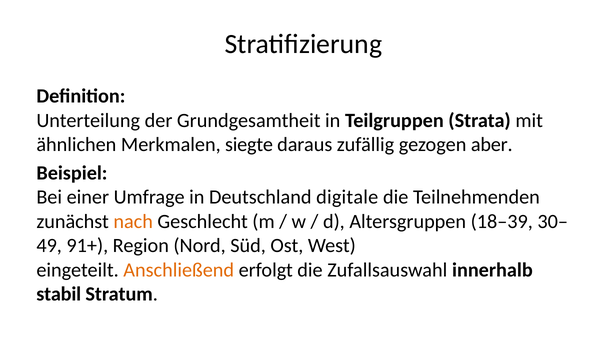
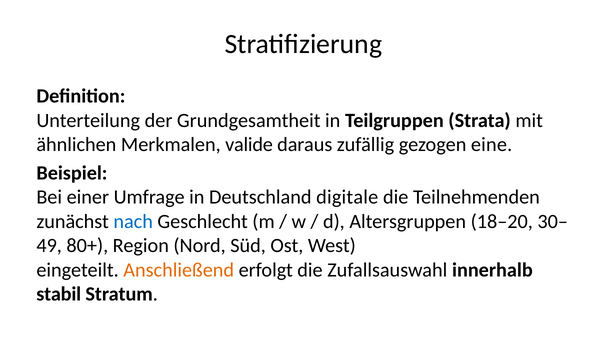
siegte: siegte -> valide (249, 145)
aber: aber -> eine (492, 145)
nach colour: orange -> blue (133, 222)
18–39: 18–39 -> 18–20 (502, 222)
91+: 91+ -> 80+ (87, 246)
